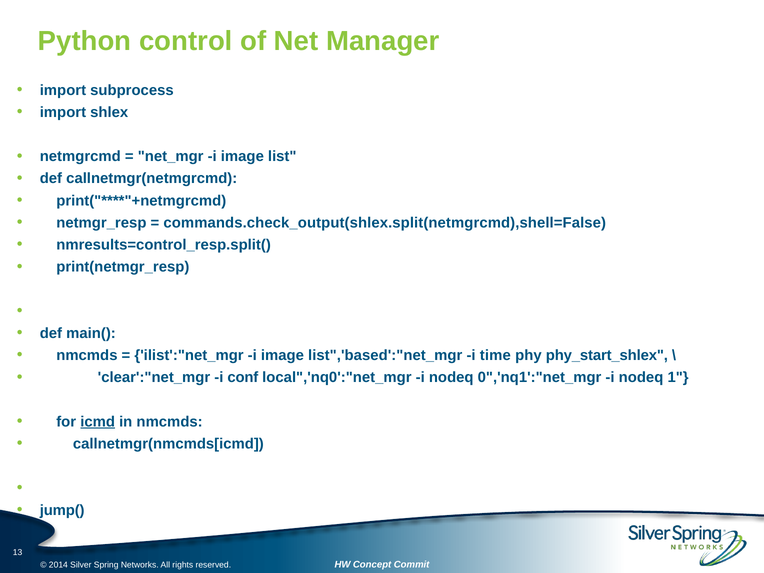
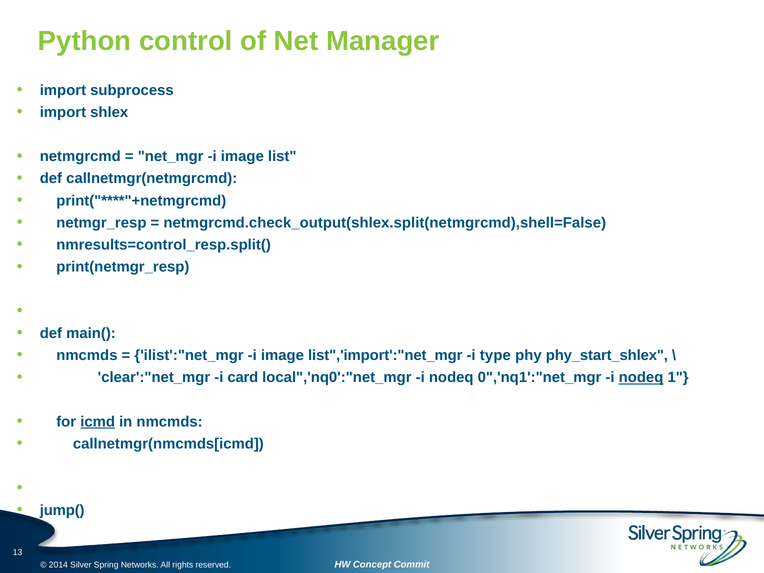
commands.check_output(shlex.split(netmgrcmd),shell=False: commands.check_output(shlex.split(netmgrcmd),shell=False -> netmgrcmd.check_output(shlex.split(netmgrcmd),shell=False (385, 223)
list",'based':"net_mgr: list",'based':"net_mgr -> list",'import':"net_mgr (385, 355)
time: time -> type (495, 355)
conf: conf -> card (243, 378)
nodeq underline: none -> present (641, 378)
